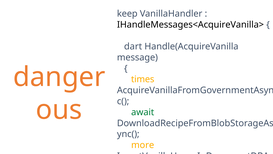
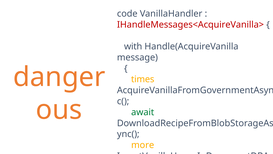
keep: keep -> code (127, 14)
IHandleMessages<AcquireVanilla> colour: black -> red (190, 25)
dart: dart -> with (133, 46)
